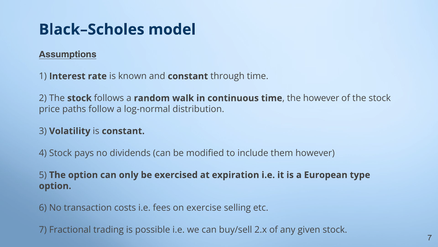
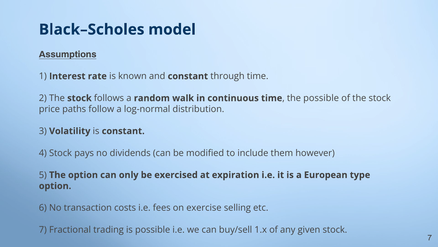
the however: however -> possible (321, 98)
2.x: 2.x -> 1.x (261, 229)
